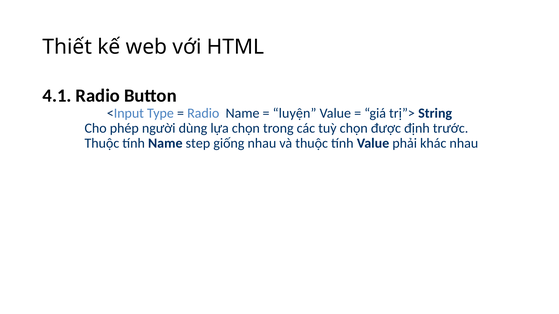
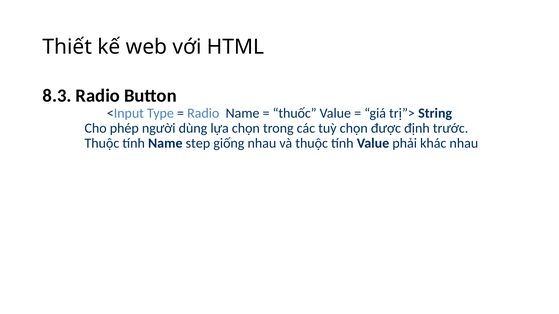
4.1: 4.1 -> 8.3 (57, 96)
luyện: luyện -> thuốc (295, 113)
